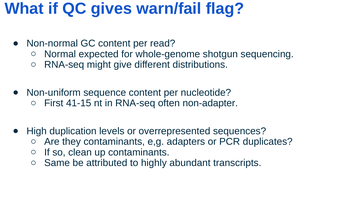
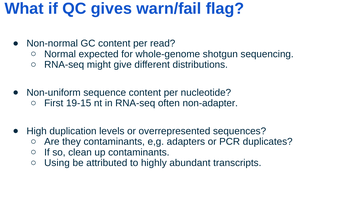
41-15: 41-15 -> 19-15 (79, 103)
Same: Same -> Using (57, 163)
